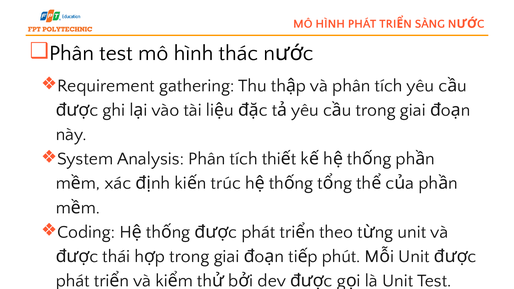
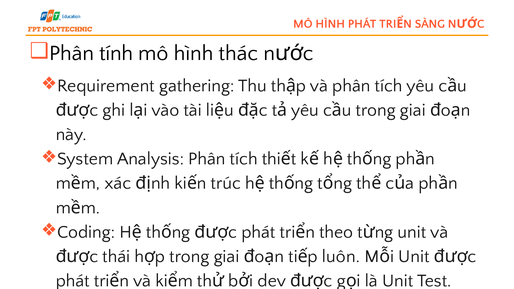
Phân test: test -> tính (116, 53)
phút: phút -> luôn (341, 256)
